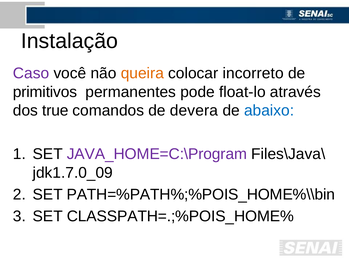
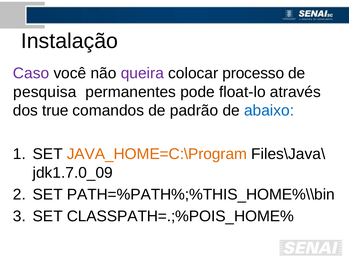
queira colour: orange -> purple (142, 73)
incorreto: incorreto -> processo (253, 73)
primitivos: primitivos -> pesquisa (45, 92)
devera: devera -> padrão (194, 110)
JAVA_HOME=C:\Program colour: purple -> orange (157, 154)
PATH=%PATH%;%POIS_HOME%\\bin: PATH=%PATH%;%POIS_HOME%\\bin -> PATH=%PATH%;%THIS_HOME%\\bin (201, 194)
